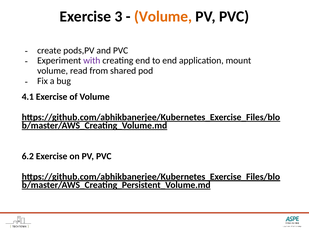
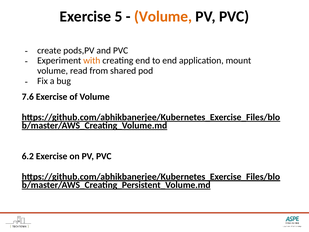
3: 3 -> 5 (119, 16)
with colour: purple -> orange (92, 61)
4.1: 4.1 -> 7.6 (28, 97)
